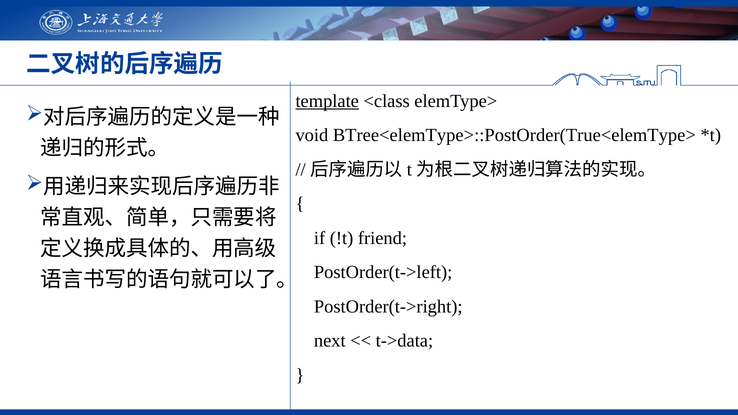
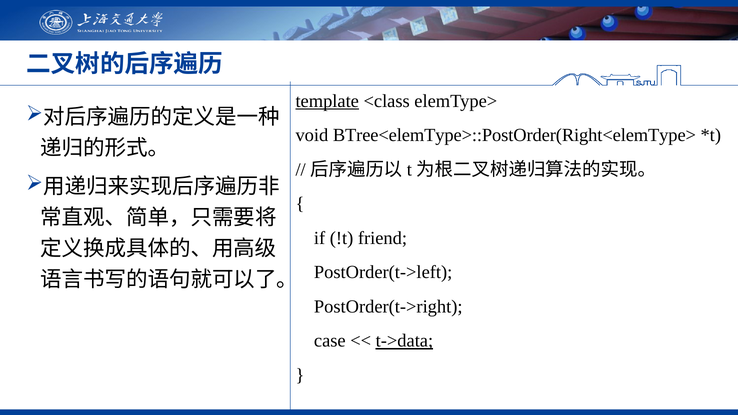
BTree<elemType>::PostOrder(True<elemType>: BTree<elemType>::PostOrder(True<elemType> -> BTree<elemType>::PostOrder(Right<elemType> (514, 135)
next: next -> case (330, 341)
t->data underline: none -> present (404, 341)
